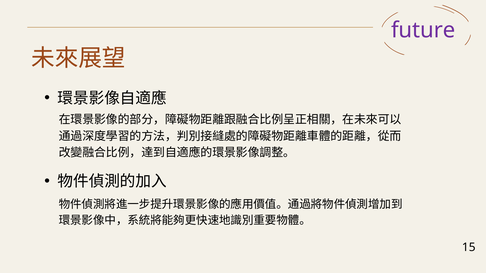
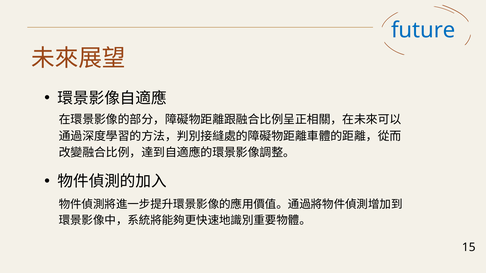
future colour: purple -> blue (423, 30)
